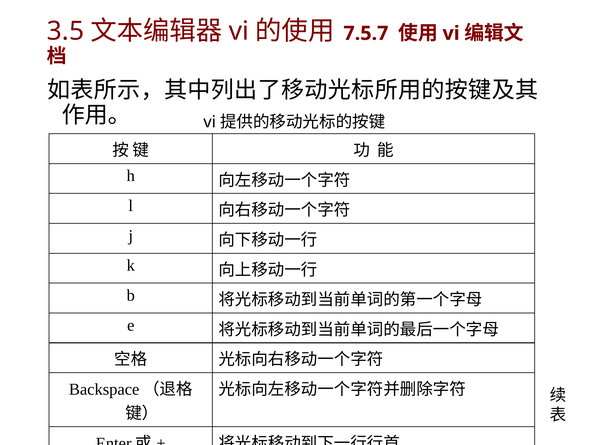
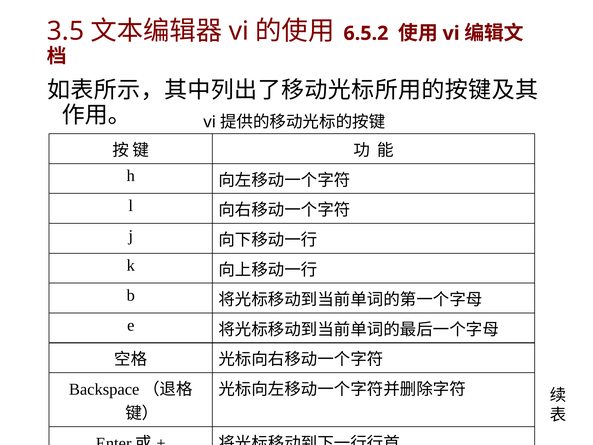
7.5.7: 7.5.7 -> 6.5.2 (366, 33)
